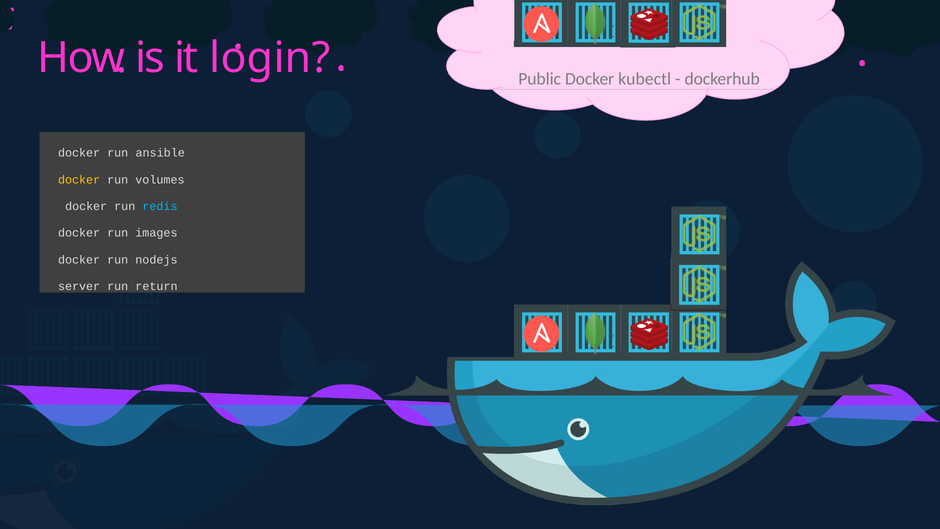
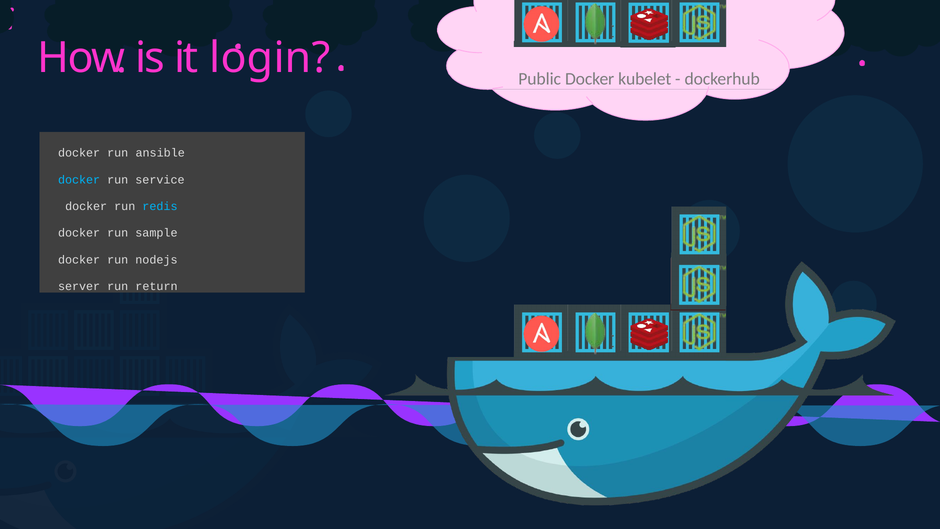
kubectl: kubectl -> kubelet (645, 79)
docker colour: yellow -> light blue (79, 180)
volumes: volumes -> service (160, 180)
images: images -> sample (156, 233)
